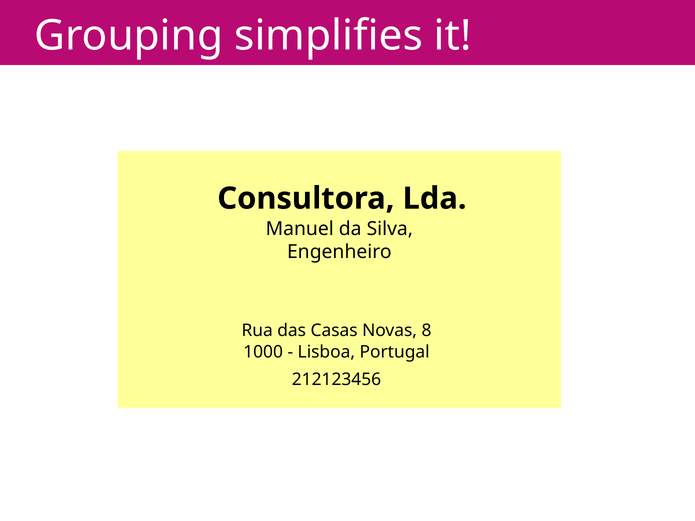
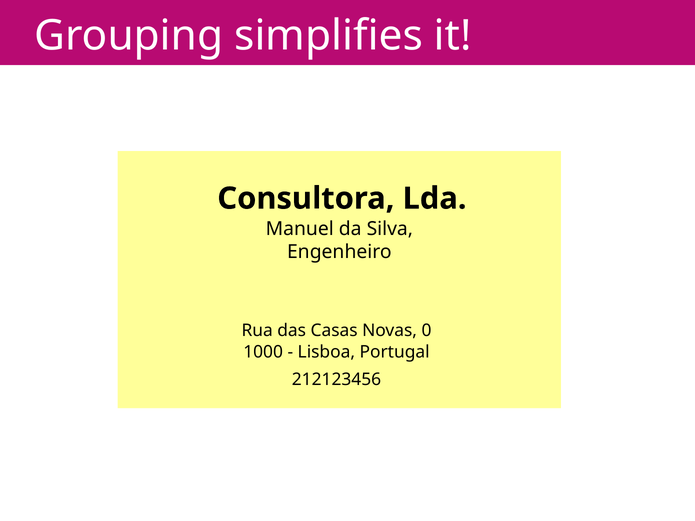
8: 8 -> 0 (427, 330)
